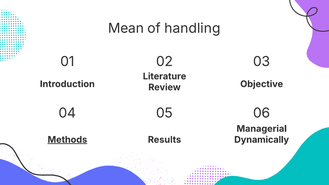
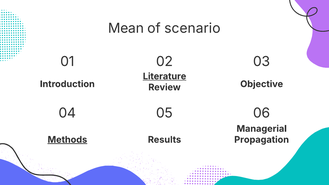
handling: handling -> scenario (192, 28)
Literature underline: none -> present (165, 76)
Dynamically: Dynamically -> Propagation (262, 140)
